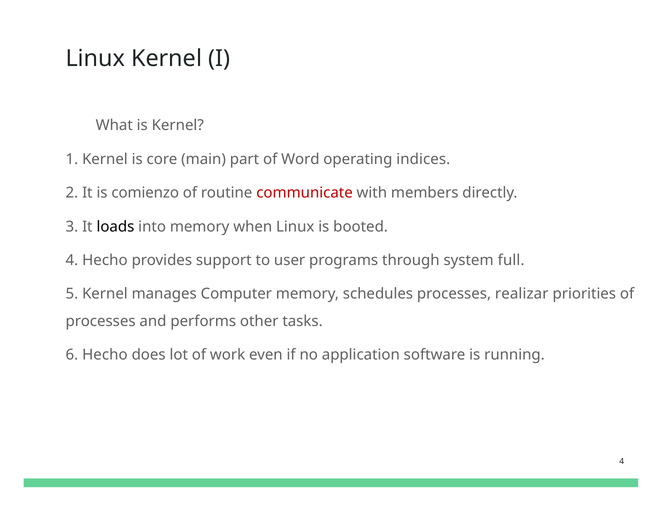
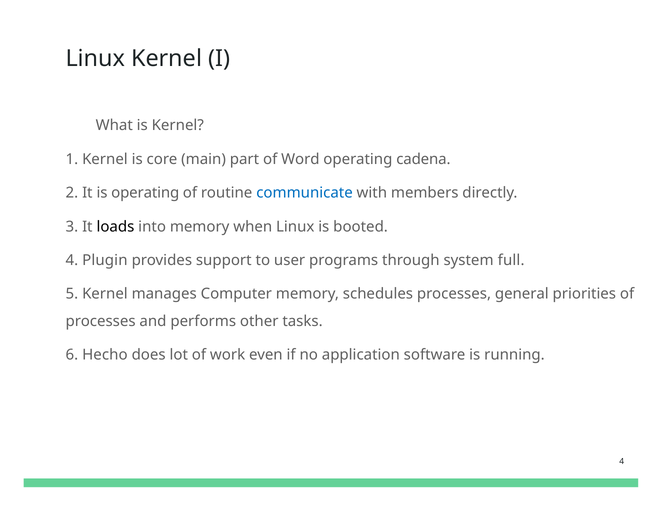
indices: indices -> cadena (423, 159)
is comienzo: comienzo -> operating (145, 193)
communicate colour: red -> blue (305, 193)
4 Hecho: Hecho -> Plugin (105, 261)
realizar: realizar -> general (522, 294)
